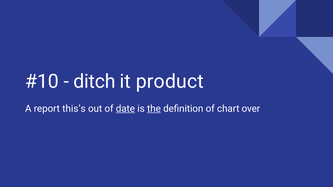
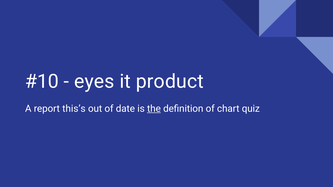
ditch: ditch -> eyes (94, 82)
date underline: present -> none (125, 109)
over: over -> quiz (251, 109)
